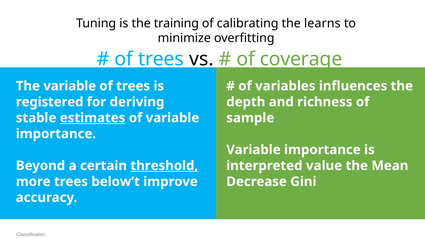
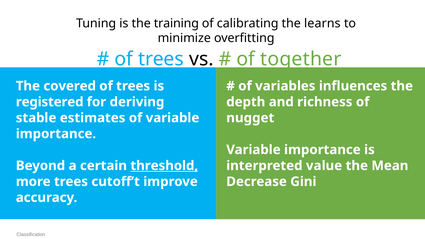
coverage: coverage -> together (301, 59)
The variable: variable -> covered (70, 86)
estimates underline: present -> none (93, 118)
sample: sample -> nugget (250, 118)
below’t: below’t -> cutoff’t (116, 182)
